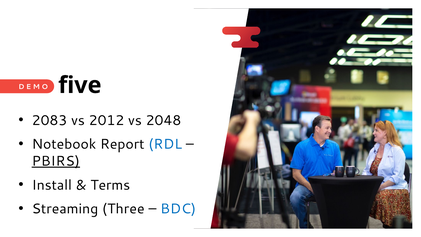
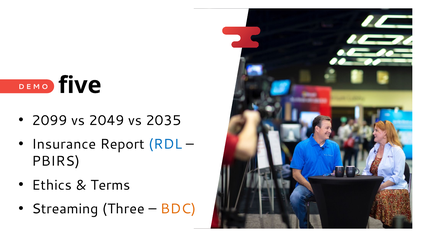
2083: 2083 -> 2099 (49, 120)
2012: 2012 -> 2049 (106, 120)
2048: 2048 -> 2035 (163, 120)
Notebook: Notebook -> Insurance (64, 144)
PBIRS underline: present -> none (56, 161)
Install: Install -> Ethics (52, 185)
BDC colour: blue -> orange (178, 209)
